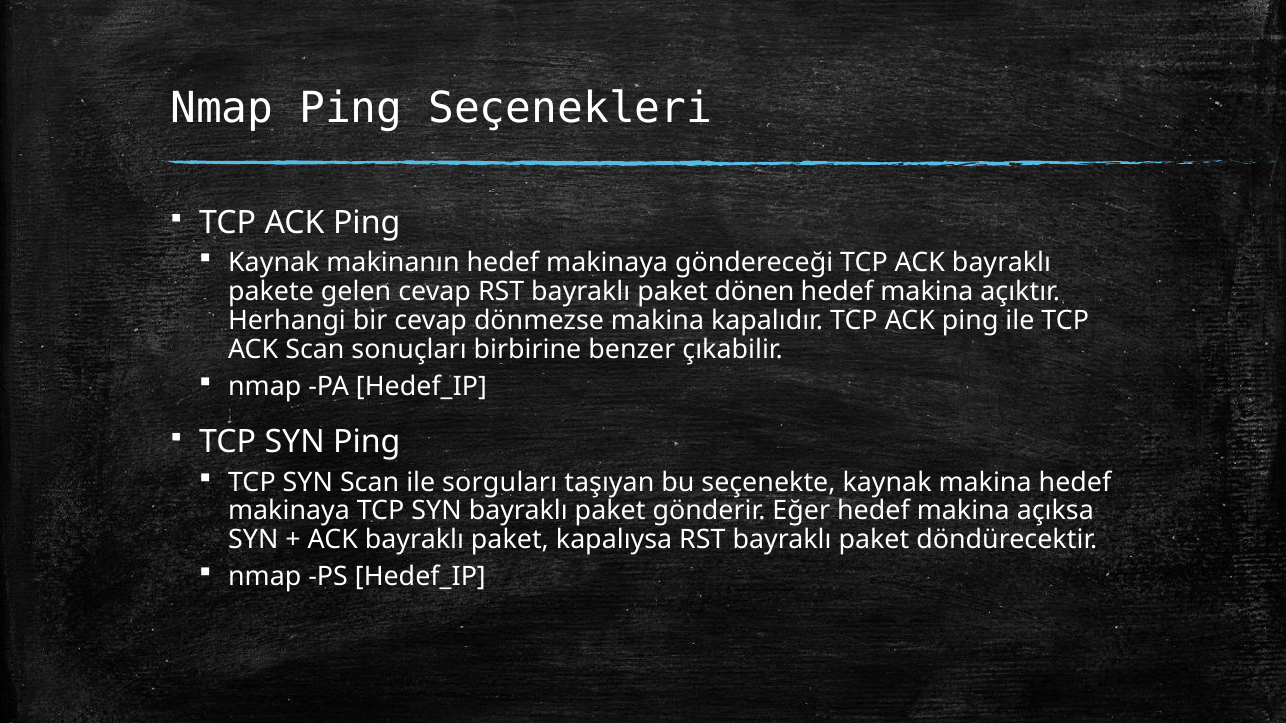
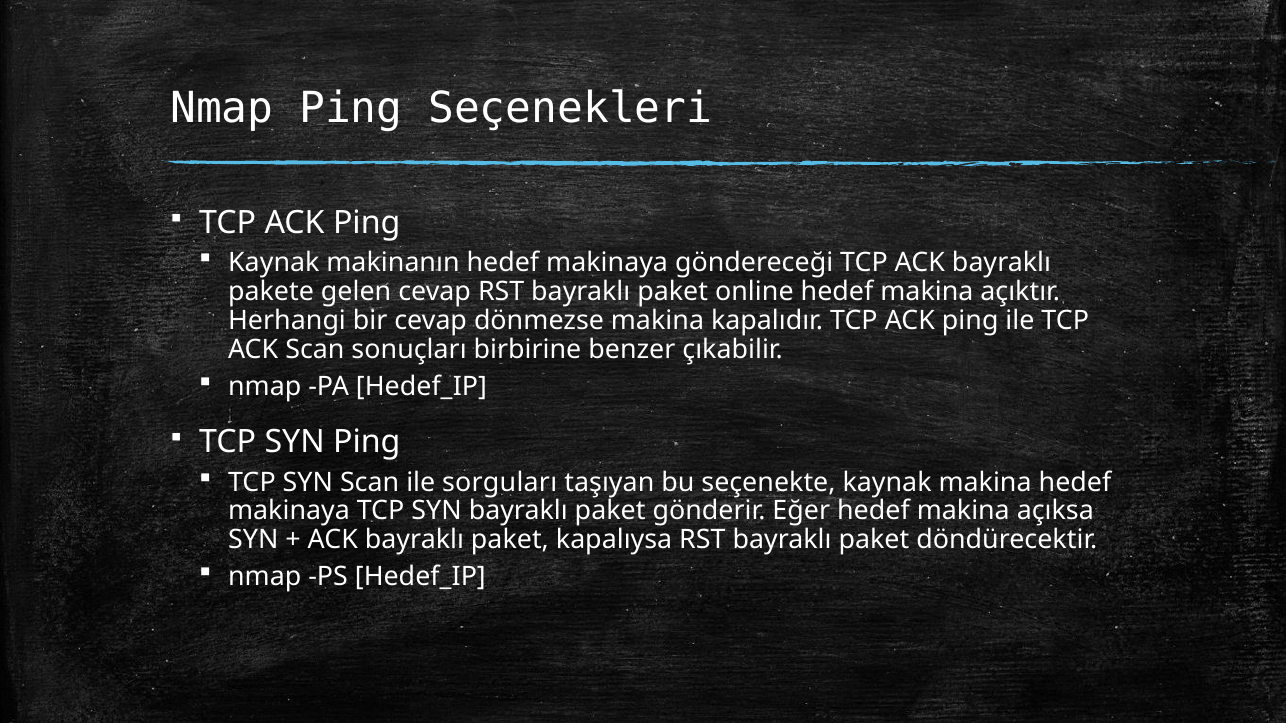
dönen: dönen -> online (754, 292)
